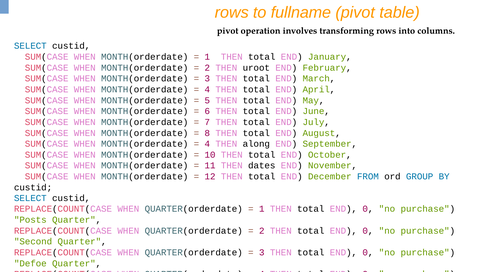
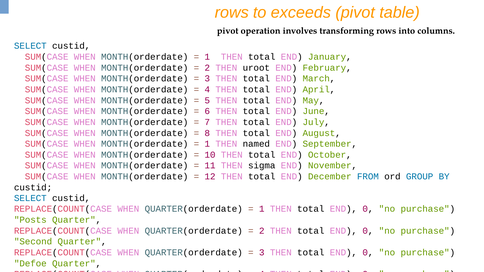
fullname: fullname -> exceeds (301, 13)
4: 4 -> 1 (207, 144)
along: along -> named (256, 144)
dates: dates -> sigma (262, 166)
